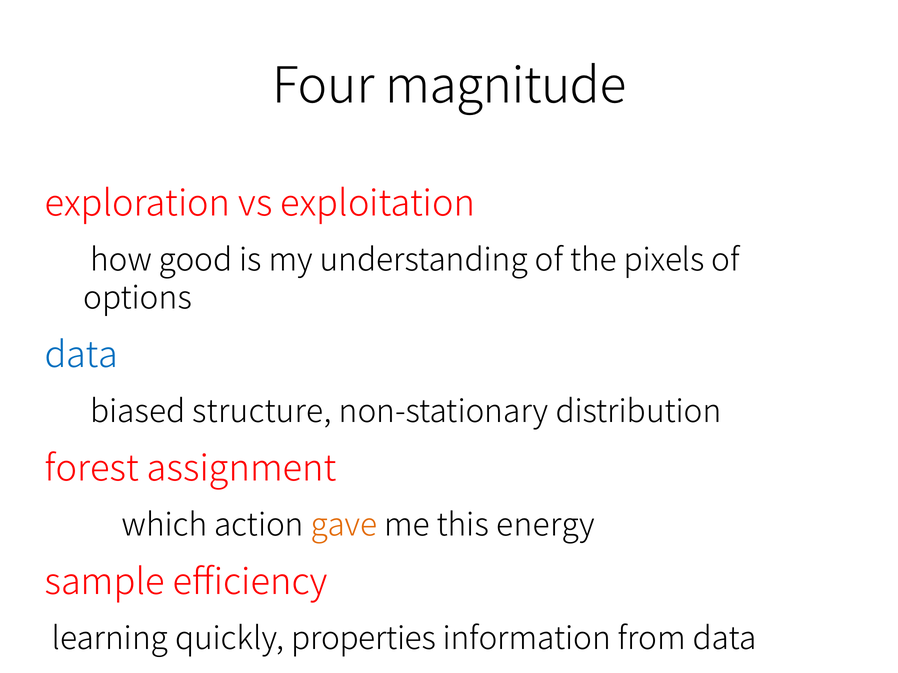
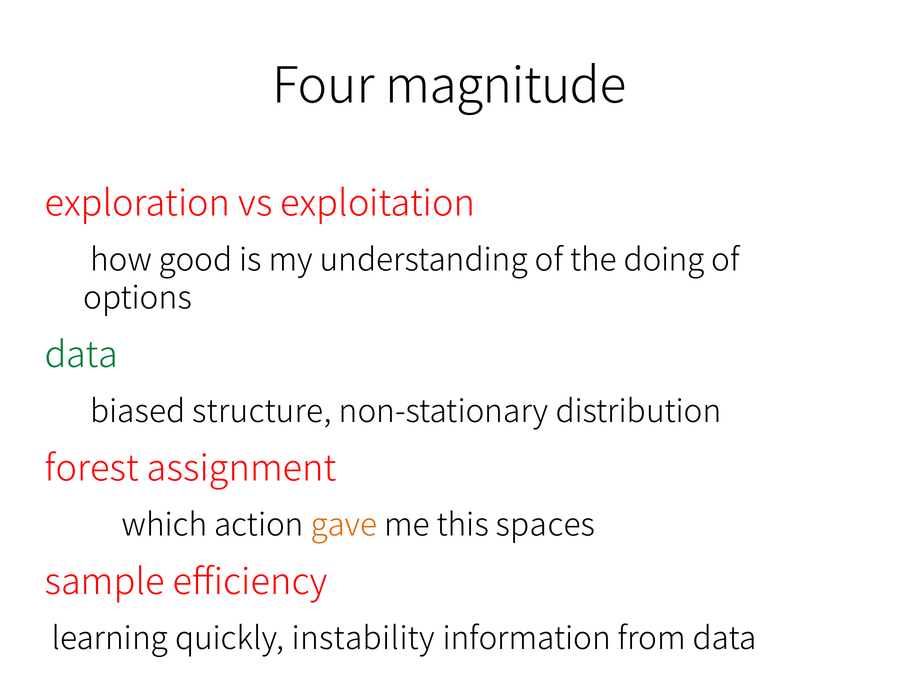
pixels: pixels -> doing (664, 260)
data colour: blue -> green (82, 355)
energy: energy -> spaces (546, 525)
properties: properties -> instability (363, 639)
